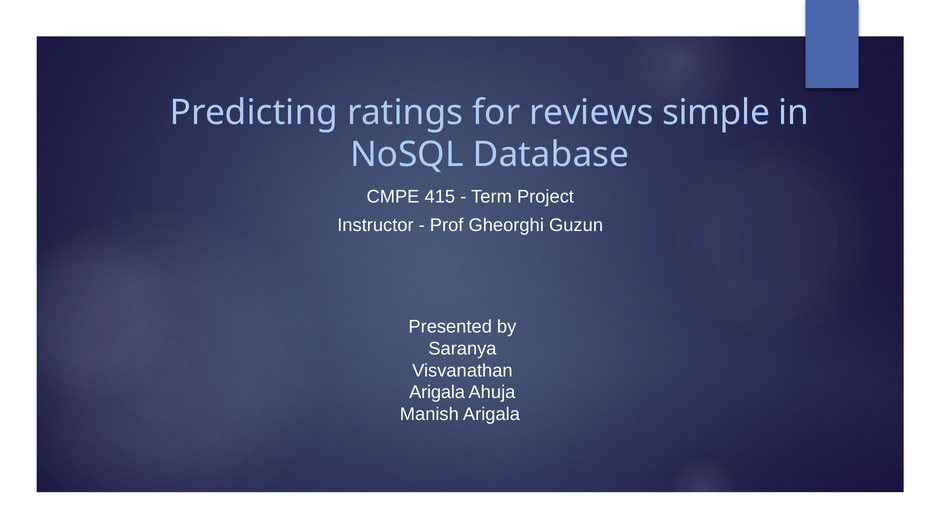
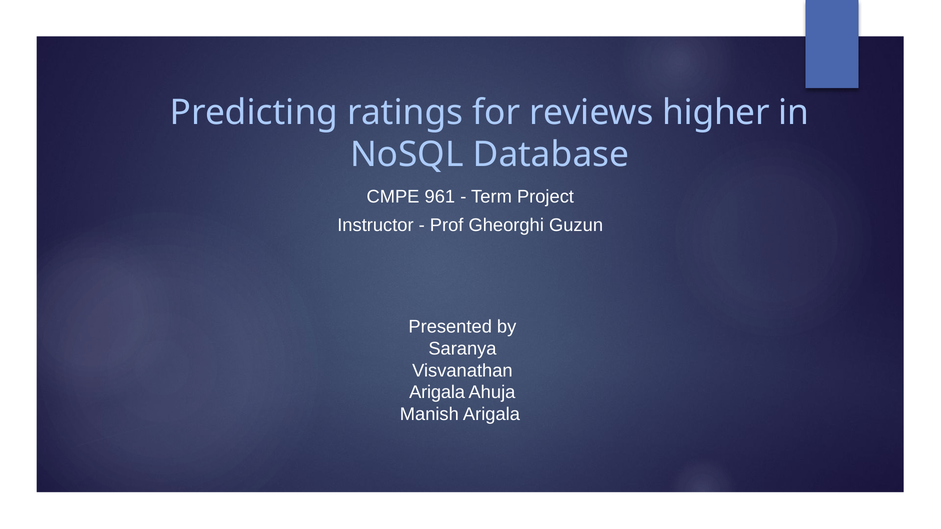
simple: simple -> higher (716, 113)
415: 415 -> 961 (440, 197)
